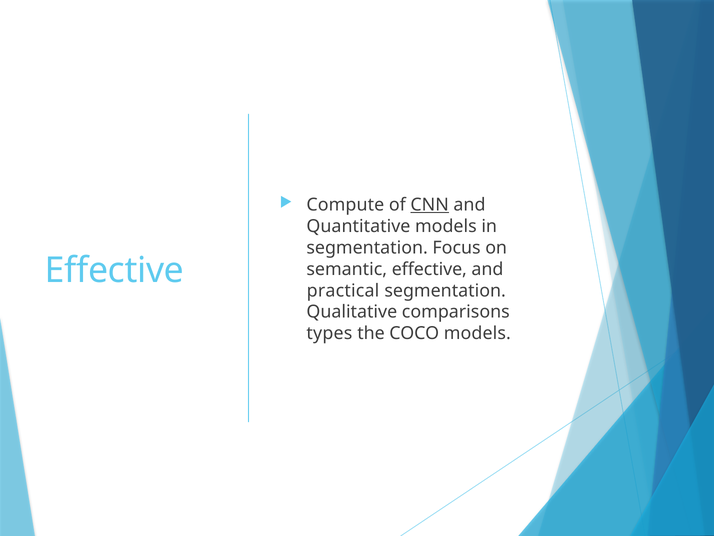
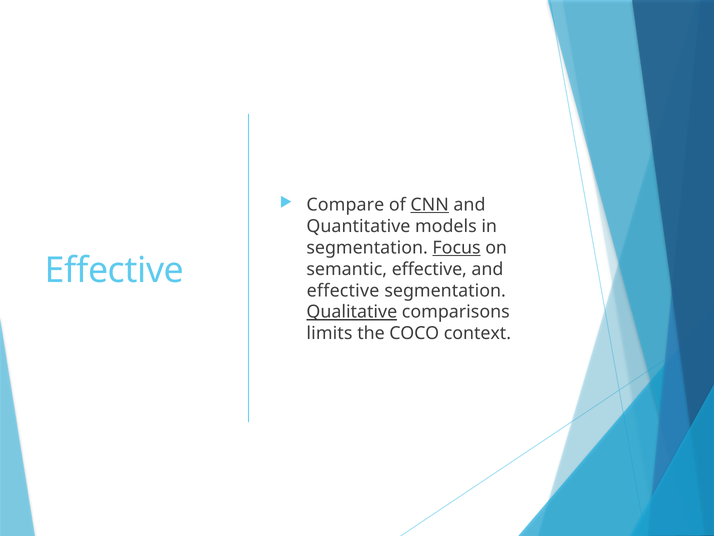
Compute: Compute -> Compare (345, 205)
Focus underline: none -> present (457, 248)
practical: practical -> effective (343, 290)
Qualitative underline: none -> present (352, 312)
types: types -> limits (329, 333)
COCO models: models -> context (477, 333)
